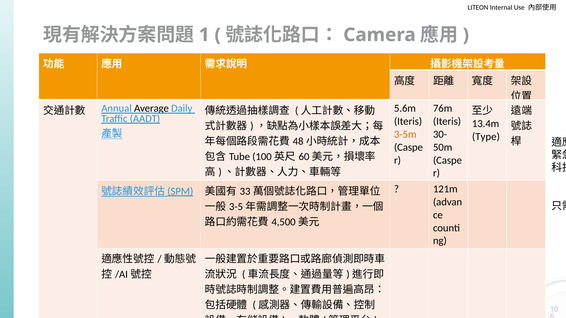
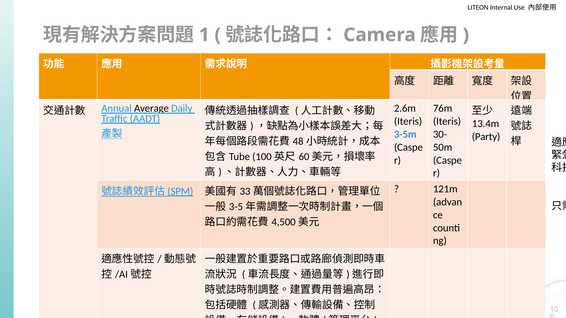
5.6m: 5.6m -> 2.6m (405, 109)
3-5m colour: orange -> blue (405, 134)
Type: Type -> Party (486, 137)
